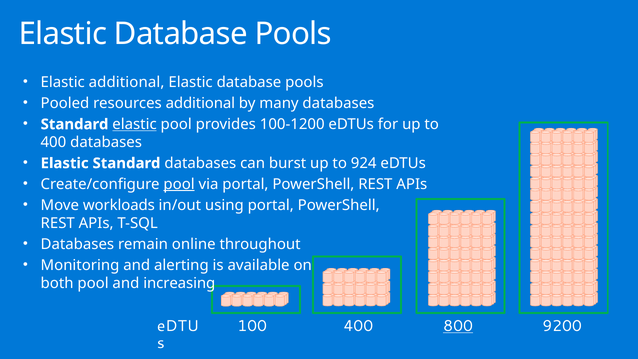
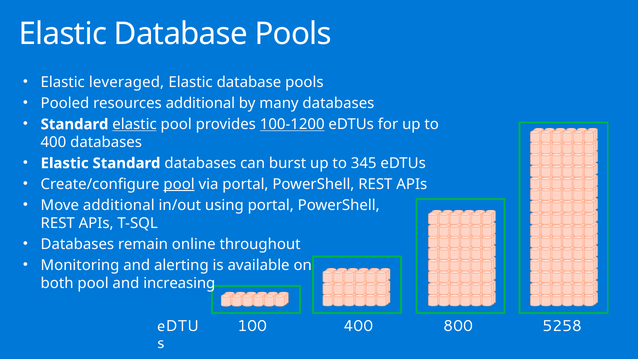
Elastic additional: additional -> leveraged (127, 82)
100-1200 underline: none -> present (292, 124)
924: 924 -> 345 (364, 163)
Move workloads: workloads -> additional (119, 205)
800 underline: present -> none (458, 326)
9200: 9200 -> 5258 (562, 326)
